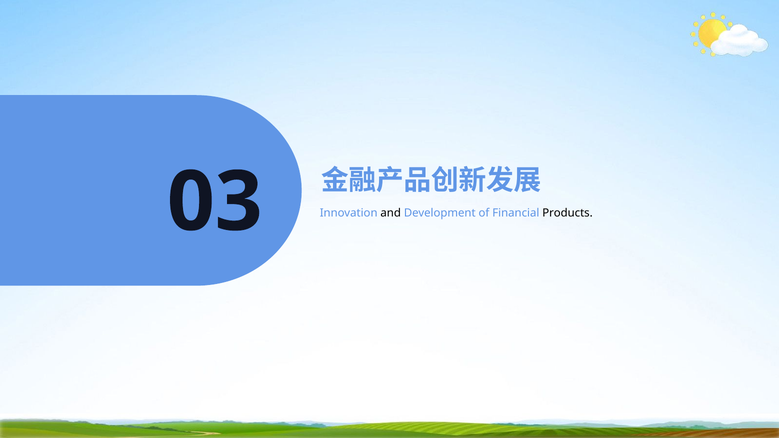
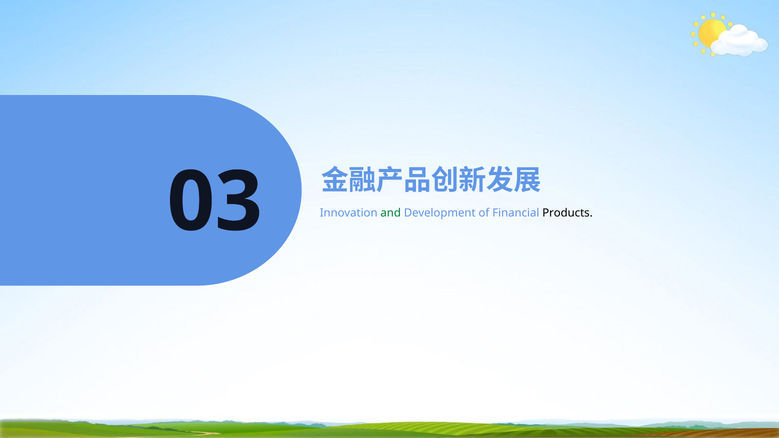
and colour: black -> green (391, 213)
